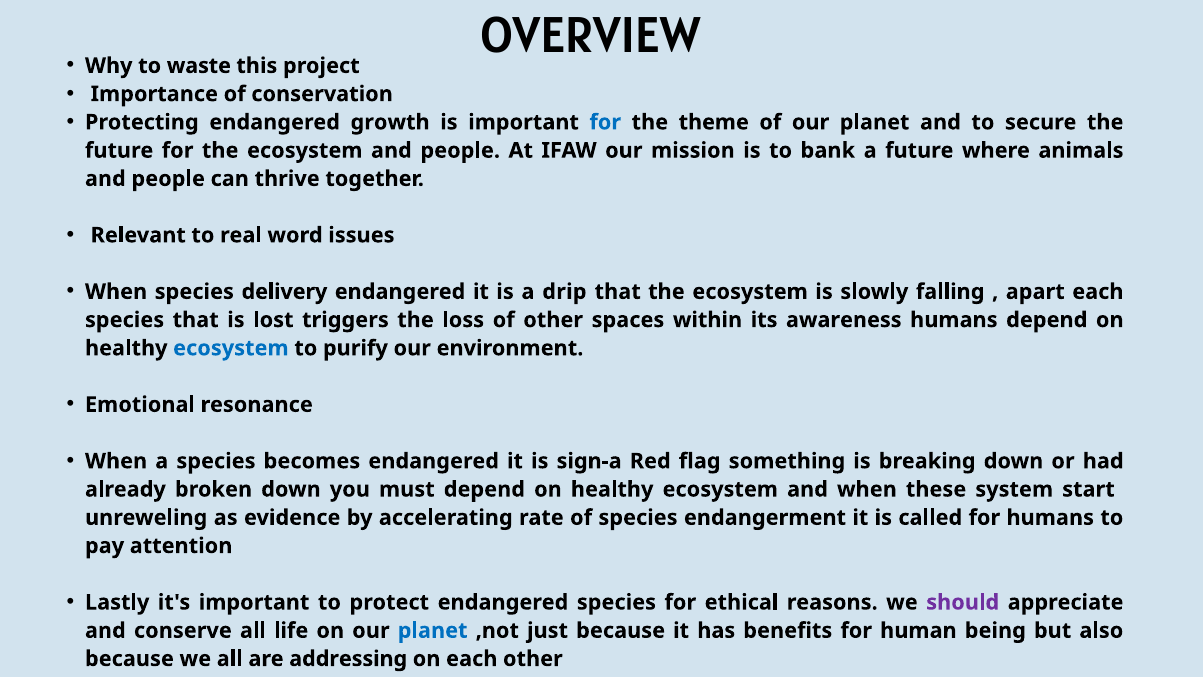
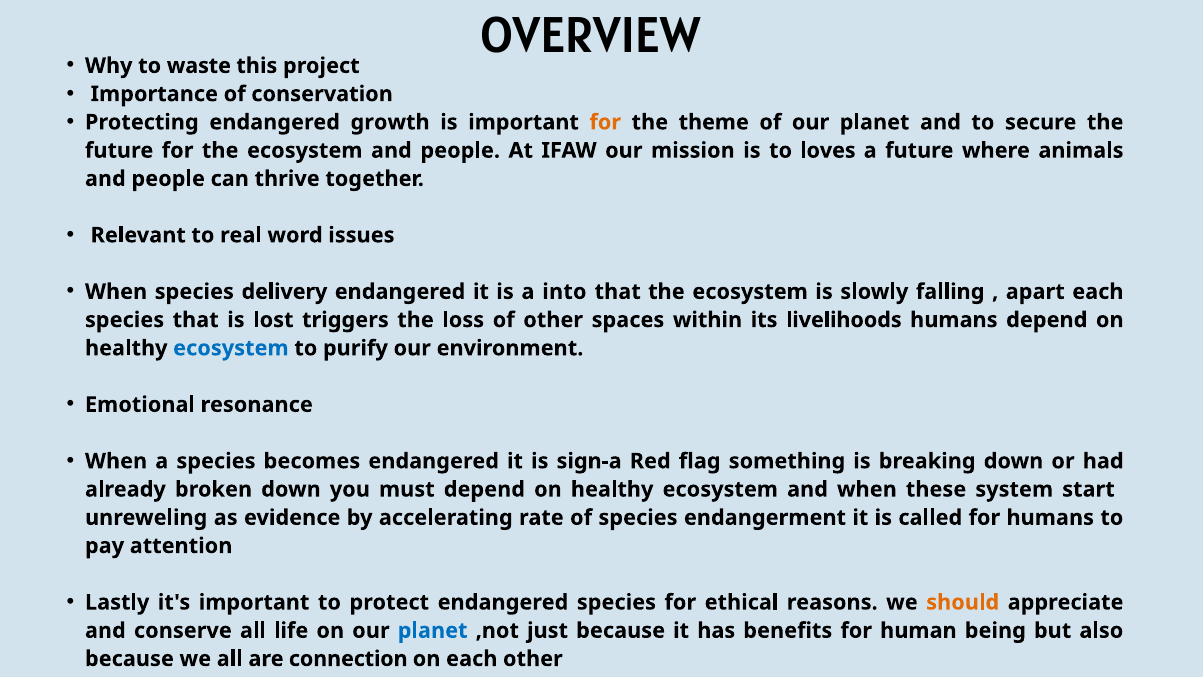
for colour: blue -> orange (605, 122)
bank: bank -> loves (828, 150)
drip: drip -> into (564, 292)
awareness: awareness -> livelihoods (844, 320)
should colour: purple -> orange (963, 602)
addressing: addressing -> connection (348, 659)
